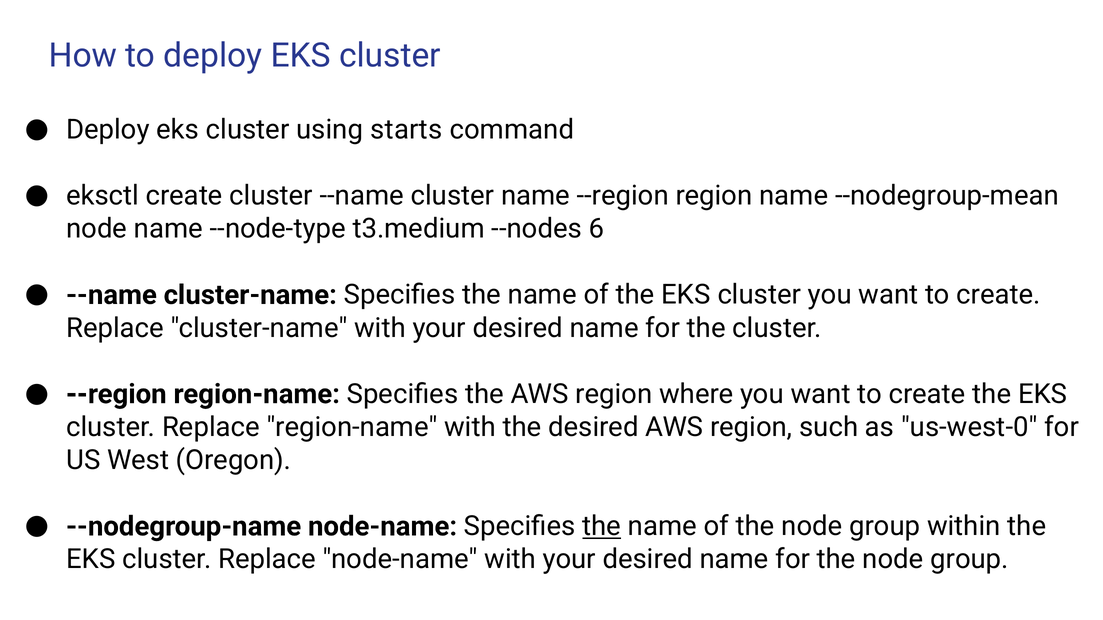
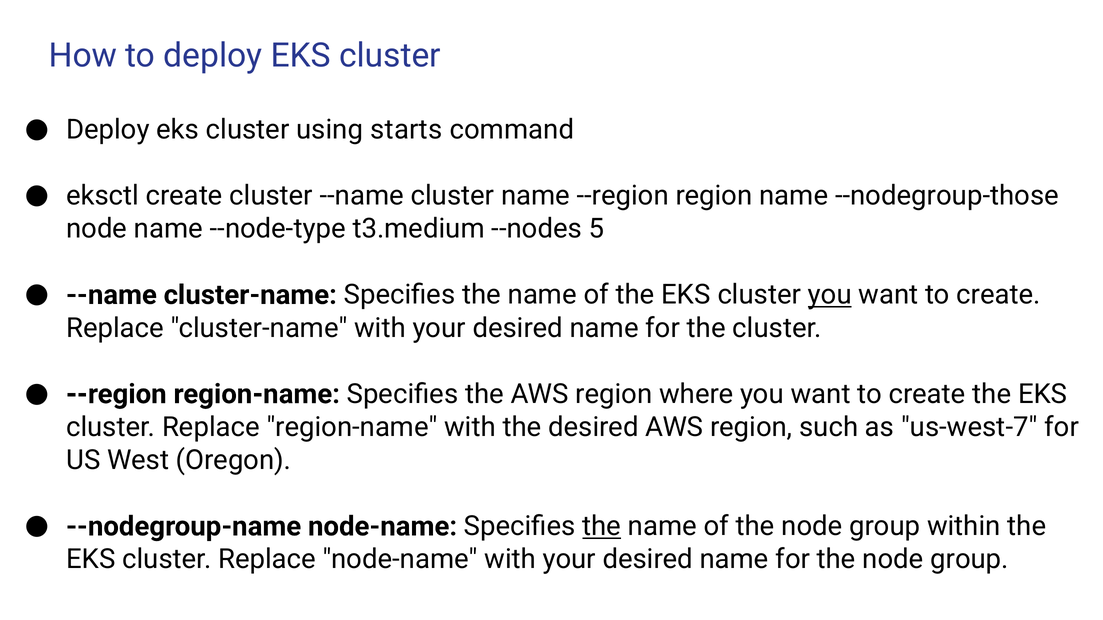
--nodegroup-mean: --nodegroup-mean -> --nodegroup-those (947, 196)
6: 6 -> 5 (597, 229)
you underline: none -> present (830, 295)
us-west-0: us-west-0 -> us-west-7 (969, 427)
